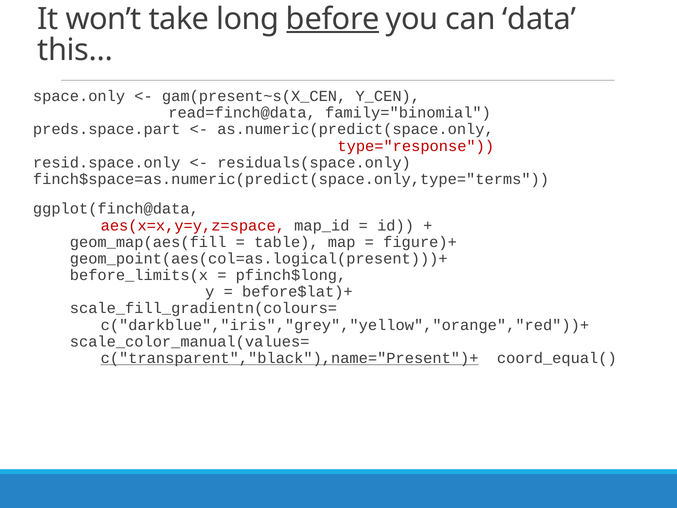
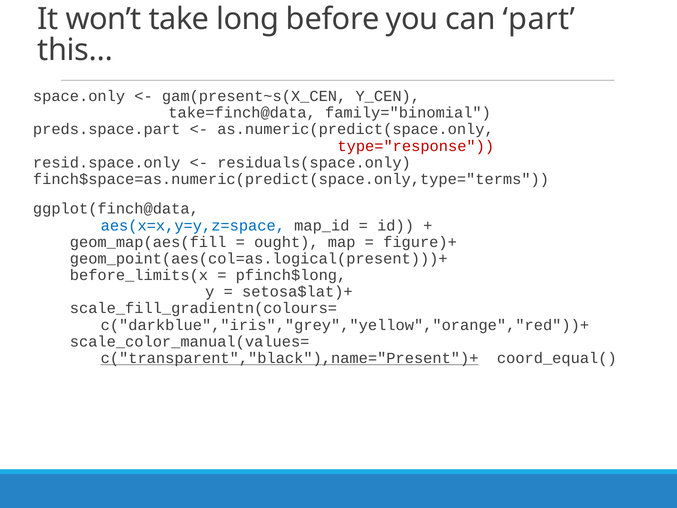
before underline: present -> none (333, 19)
data: data -> part (539, 19)
read=finch@data: read=finch@data -> take=finch@data (242, 113)
aes(x=x,y=y,z=space colour: red -> blue (193, 226)
table: table -> ought (286, 242)
before$lat)+: before$lat)+ -> setosa$lat)+ (297, 292)
